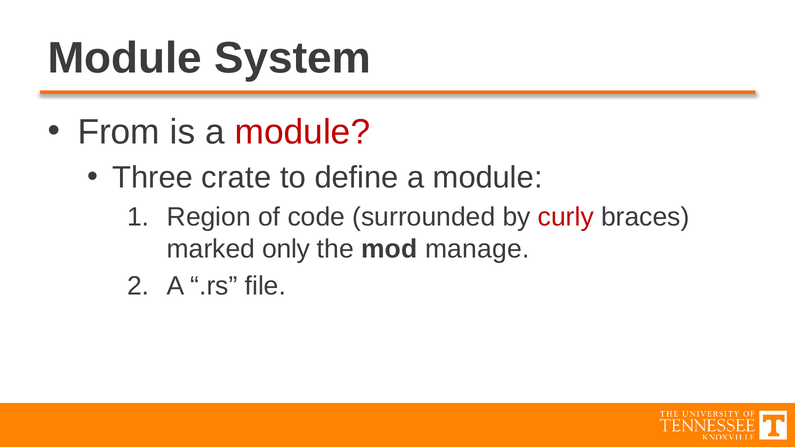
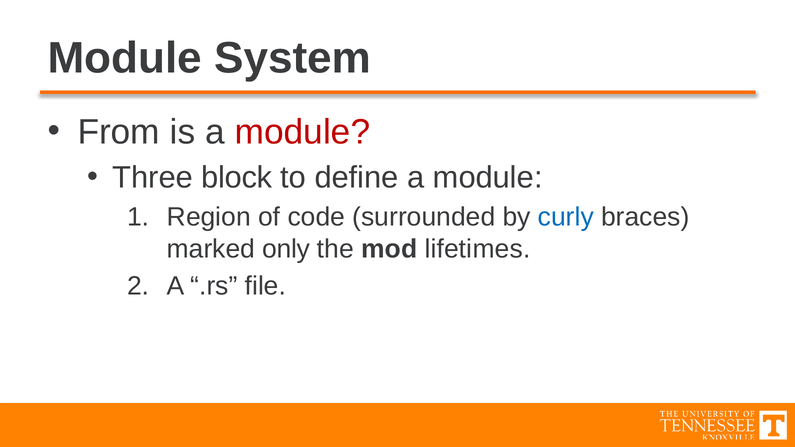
crate: crate -> block (237, 178)
curly colour: red -> blue (566, 217)
manage: manage -> lifetimes (477, 249)
